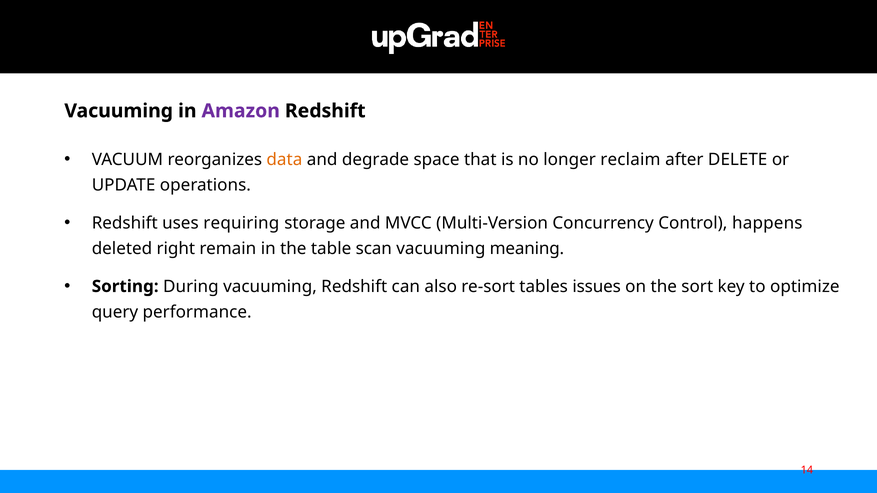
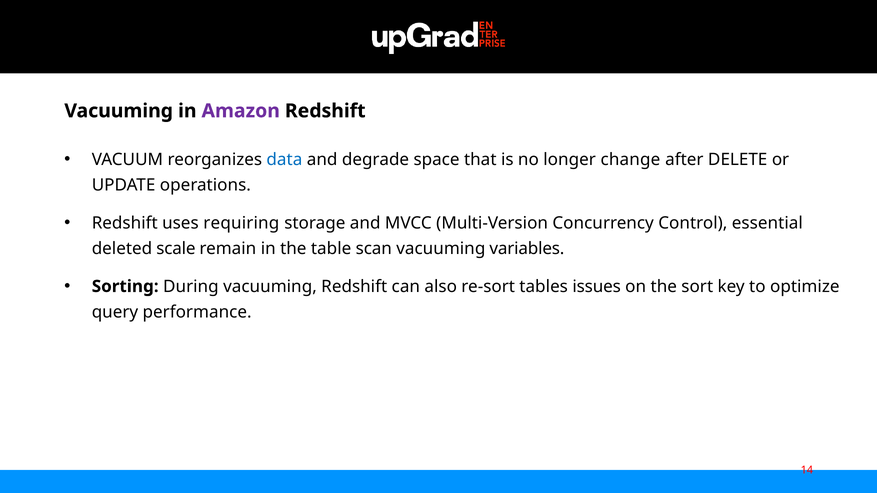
data colour: orange -> blue (284, 160)
reclaim: reclaim -> change (630, 160)
happens: happens -> essential (767, 223)
right: right -> scale (176, 249)
meaning: meaning -> variables (527, 249)
